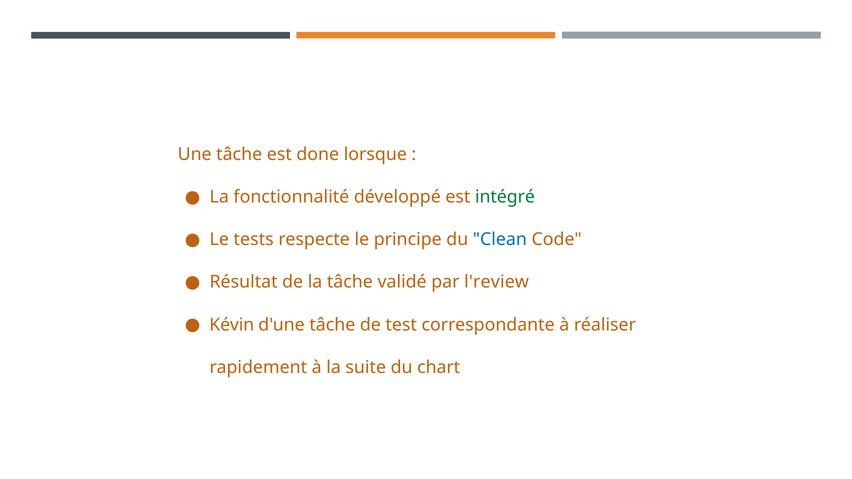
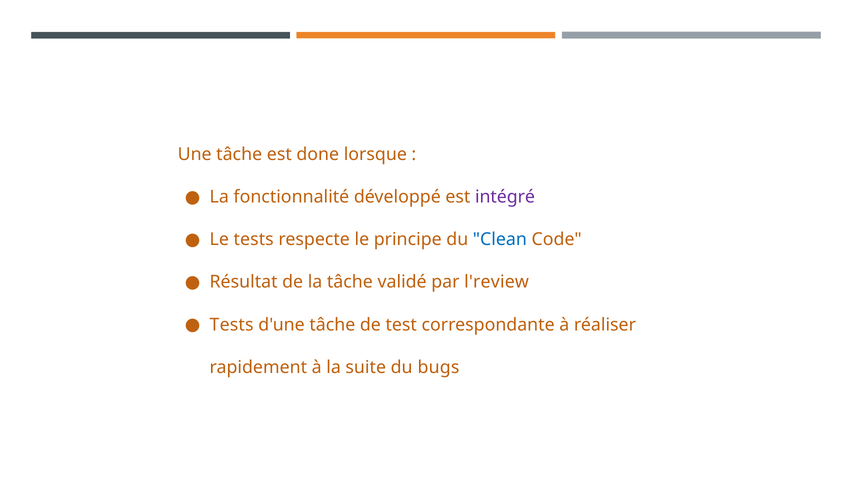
intégré colour: green -> purple (505, 197)
Kévin: Kévin -> Tests (232, 325)
chart: chart -> bugs (439, 367)
